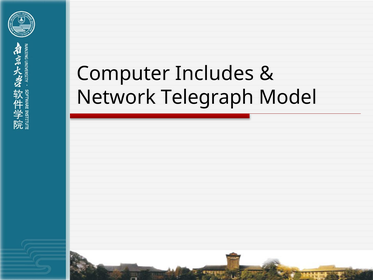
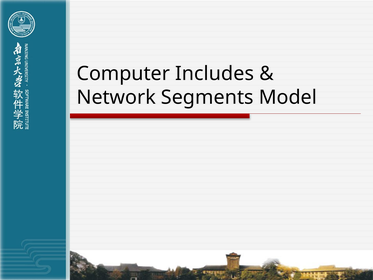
Telegraph: Telegraph -> Segments (207, 97)
